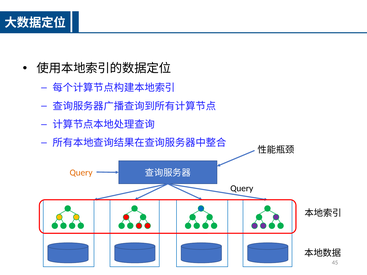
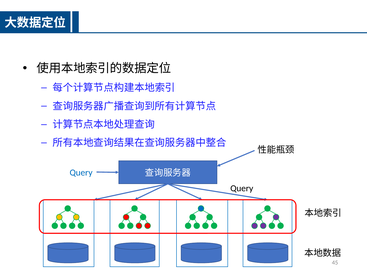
Query colour: orange -> blue (81, 173)
